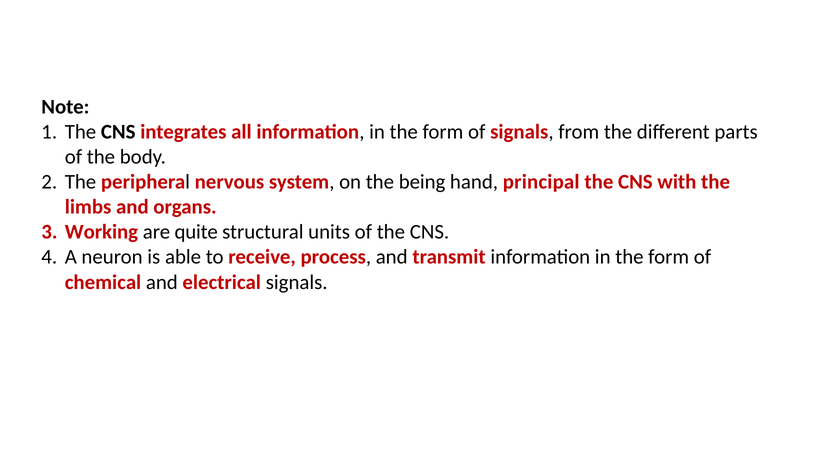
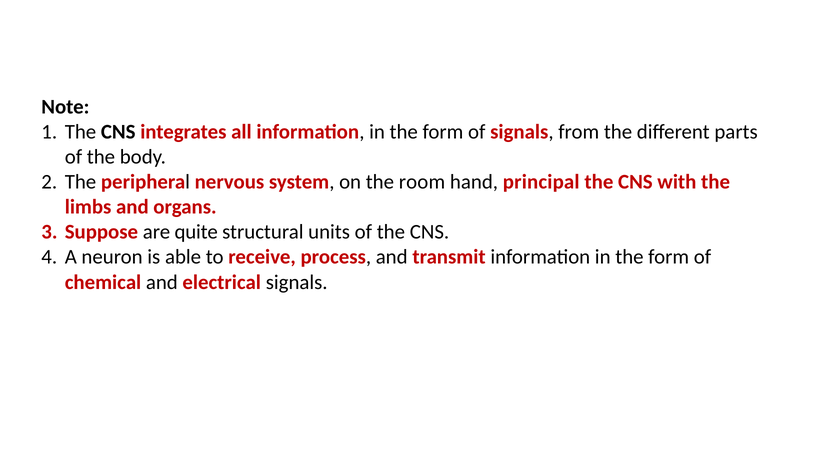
being: being -> room (422, 182)
Working: Working -> Suppose (101, 232)
